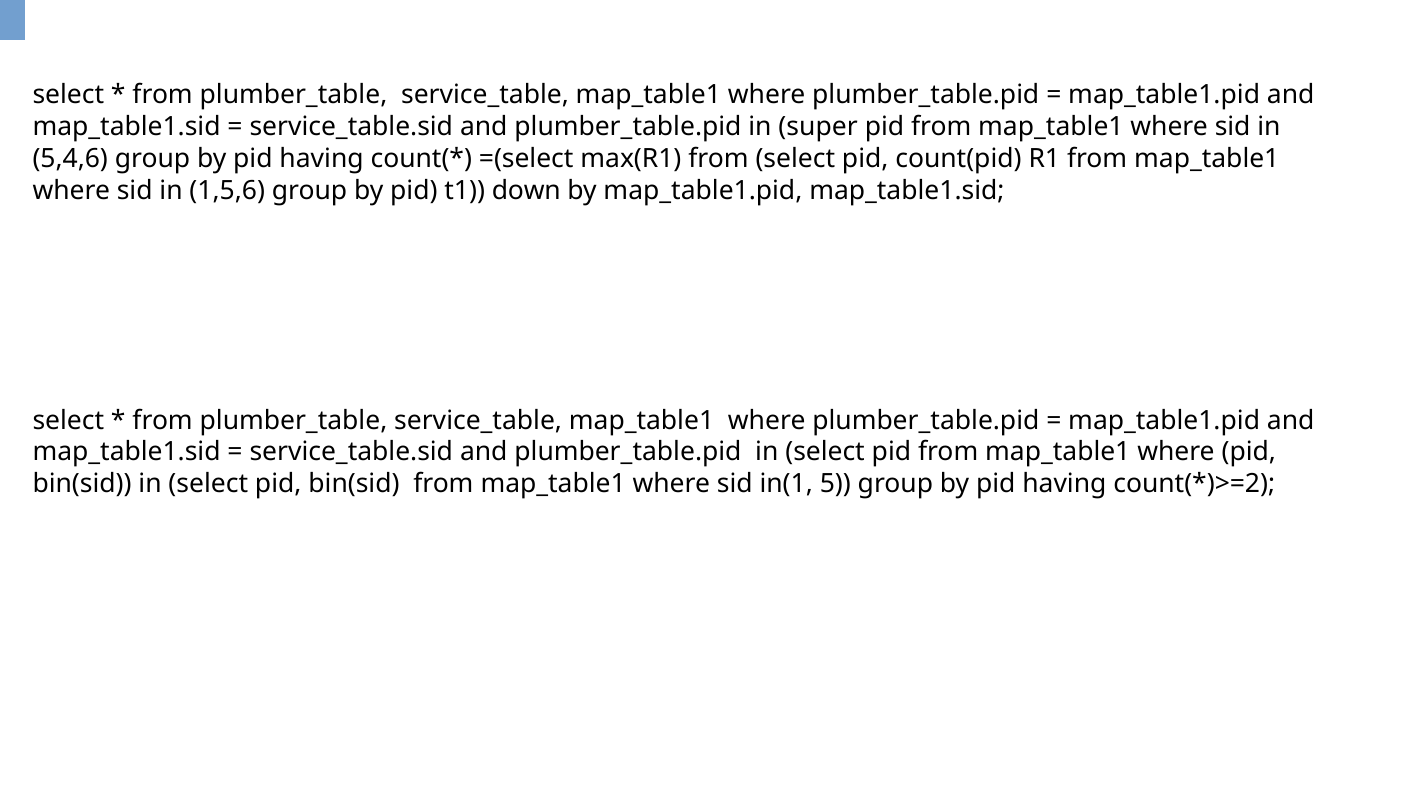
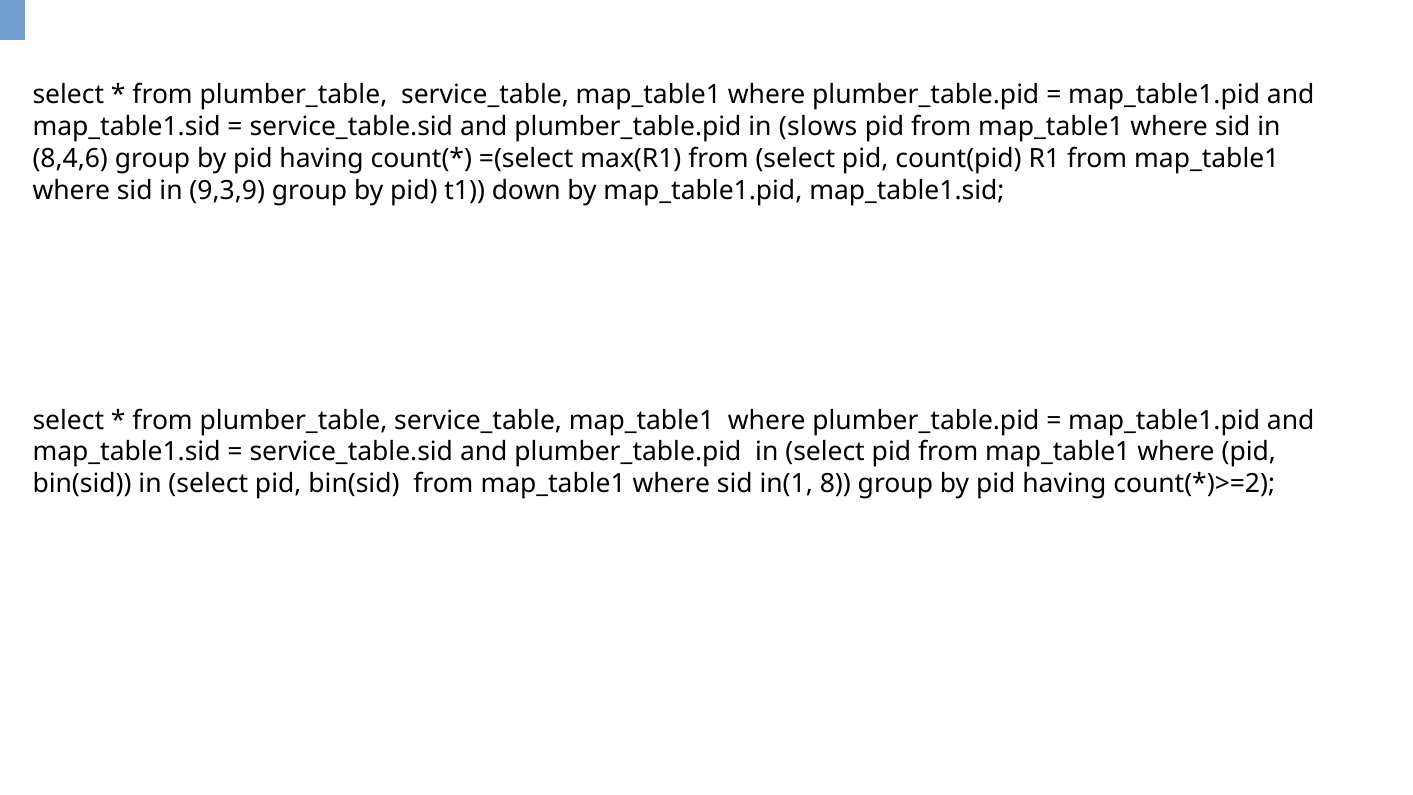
super: super -> slows (818, 127)
5,4,6: 5,4,6 -> 8,4,6 (70, 158)
1,5,6: 1,5,6 -> 9,3,9 (227, 190)
5: 5 -> 8 (835, 484)
